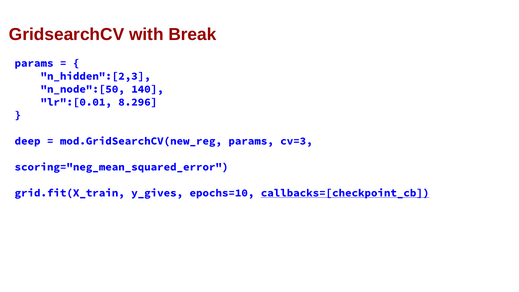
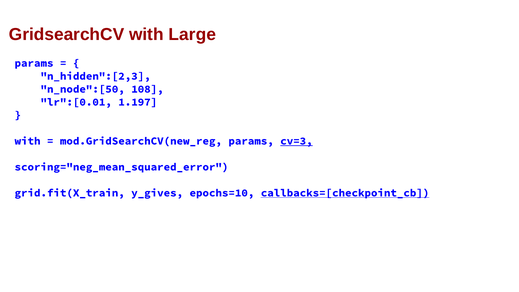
Break: Break -> Large (192, 34)
140: 140 -> 108 (147, 89)
8.296: 8.296 -> 1.197 (138, 102)
deep: deep -> with (28, 141)
cv=3 underline: none -> present (296, 141)
